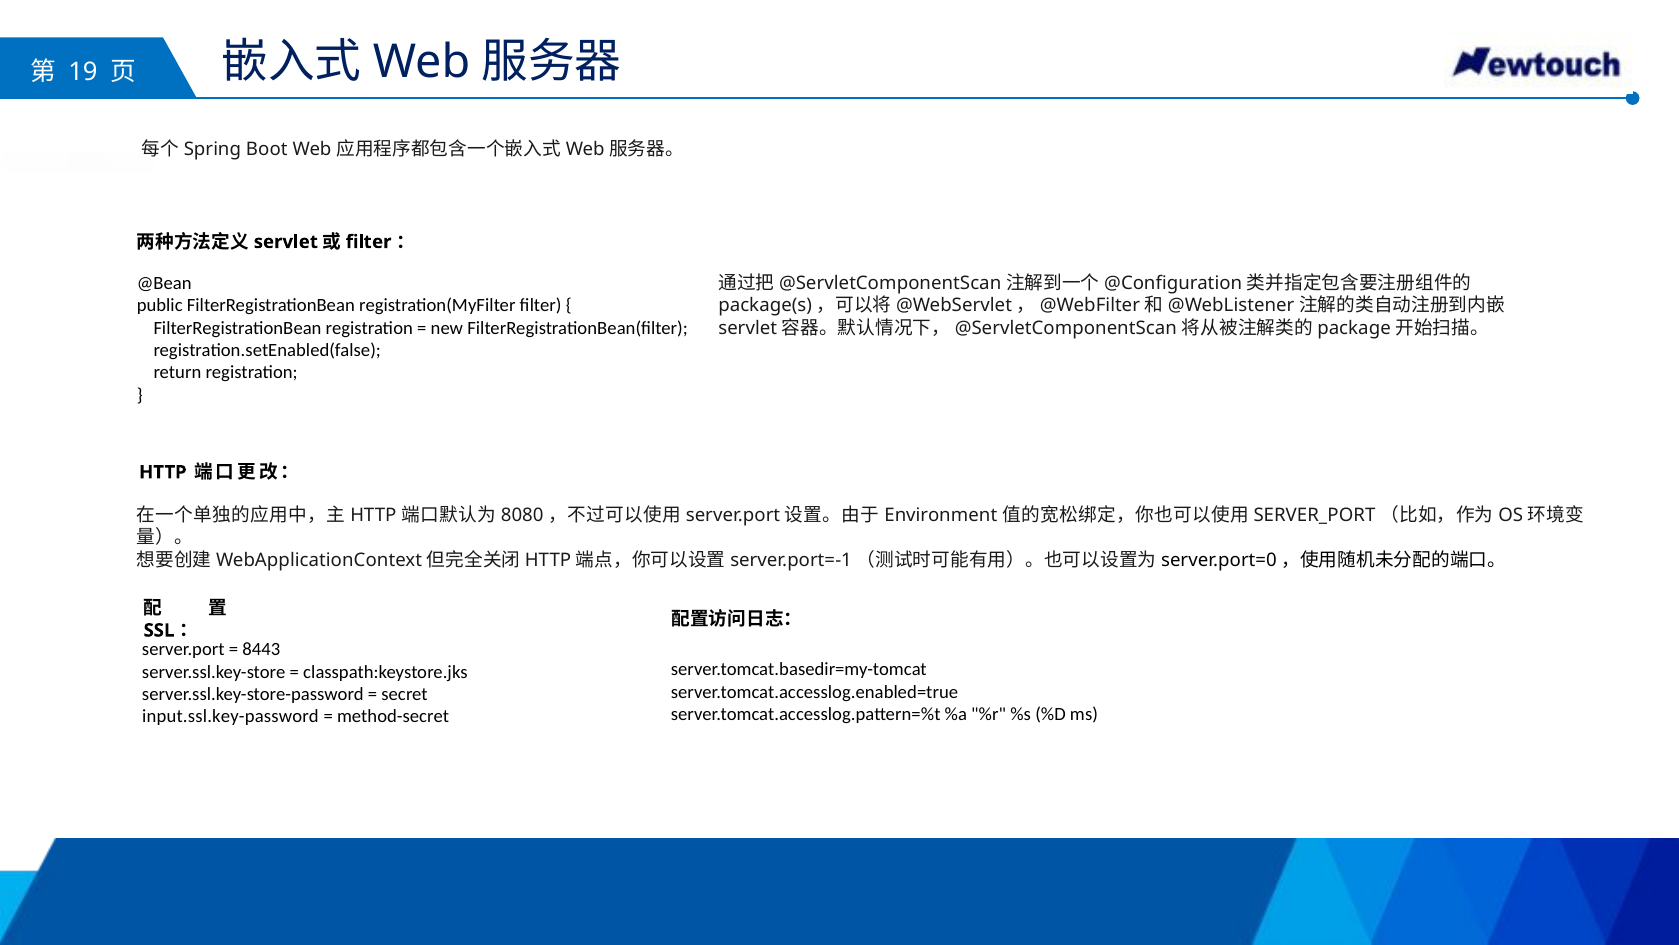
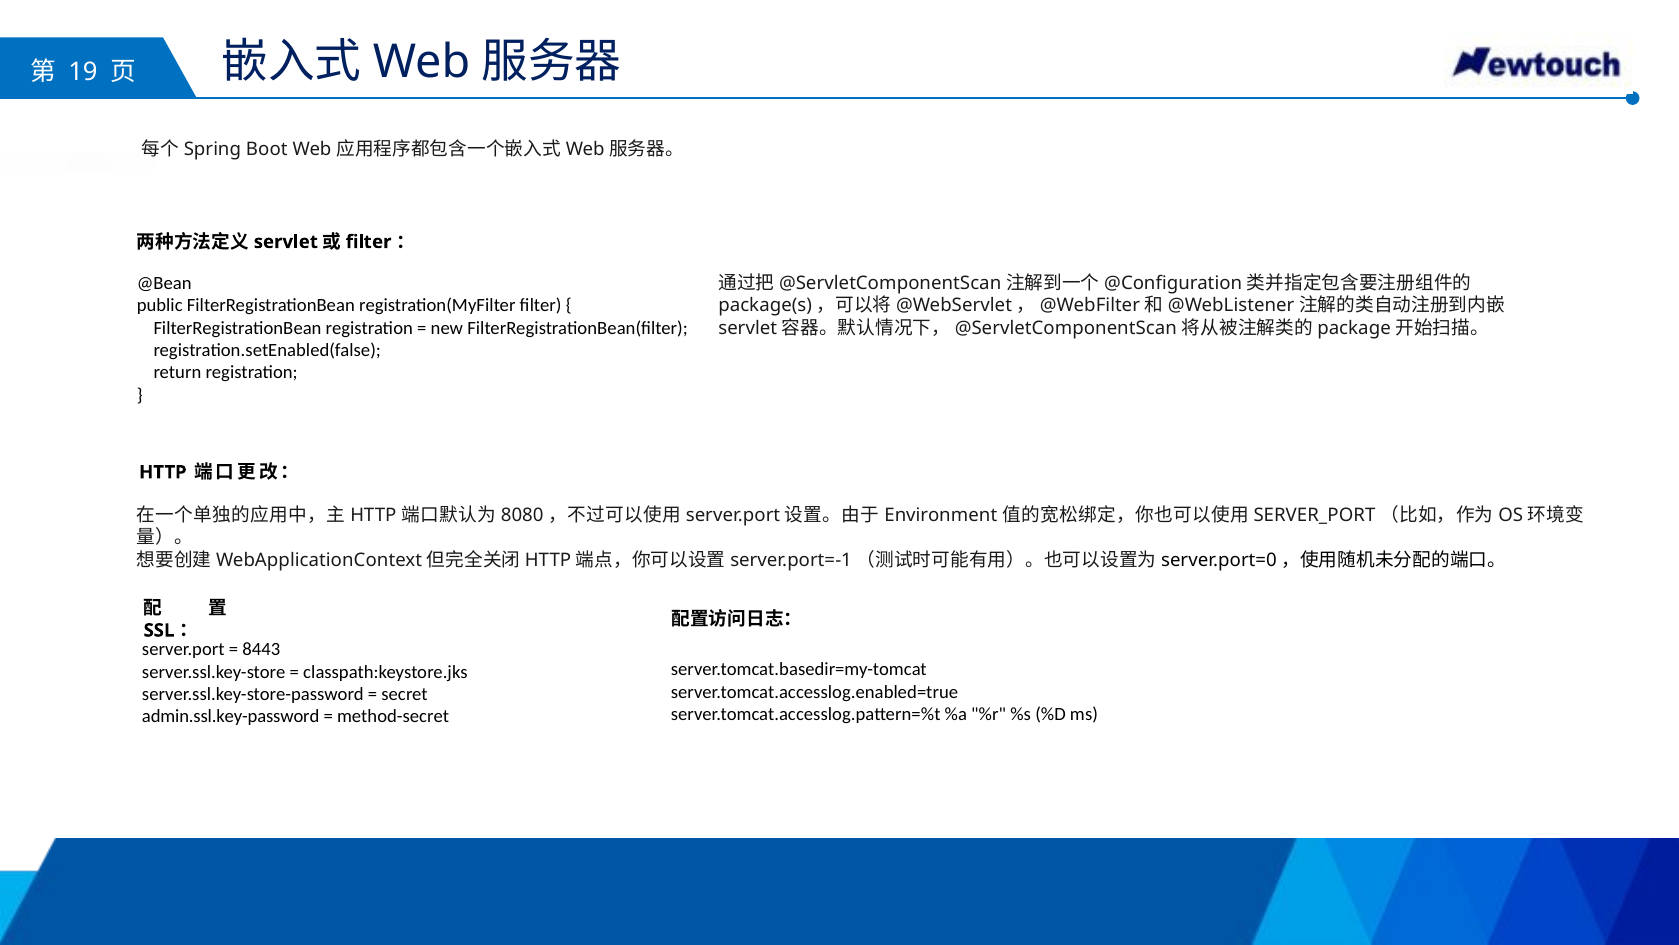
input.ssl.key-password: input.ssl.key-password -> admin.ssl.key-password (231, 716)
